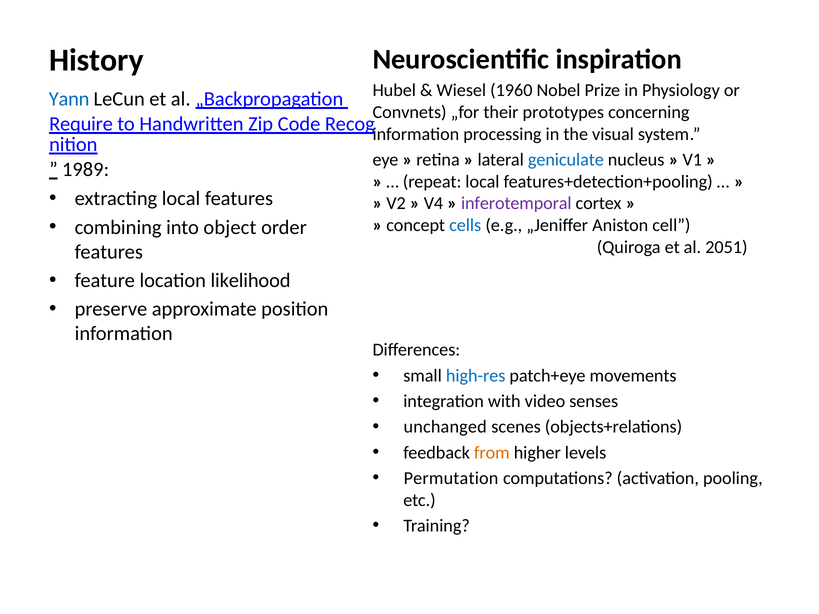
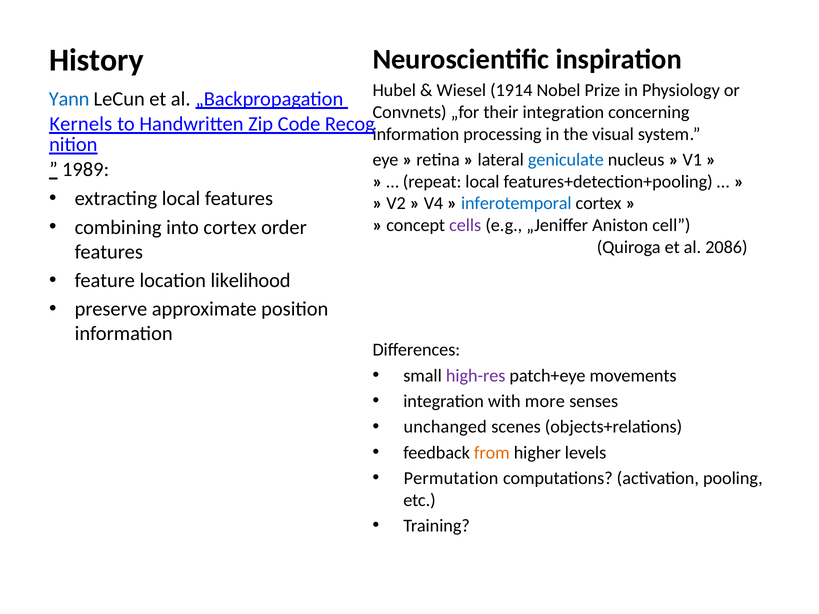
1960: 1960 -> 1914 (511, 91)
their prototypes: prototypes -> integration (563, 112)
Require: Require -> Kernels (81, 124)
inferotemporal colour: purple -> blue (516, 204)
into object: object -> cortex (230, 227)
cells colour: blue -> purple (465, 225)
2051: 2051 -> 2086 (726, 247)
high-res colour: blue -> purple (476, 376)
video: video -> more (545, 401)
